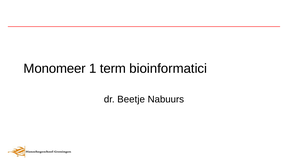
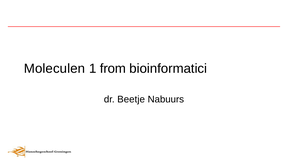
Monomeer: Monomeer -> Moleculen (54, 69)
term: term -> from (113, 69)
